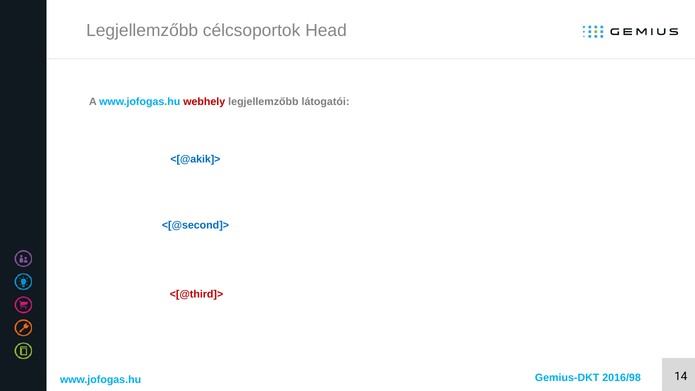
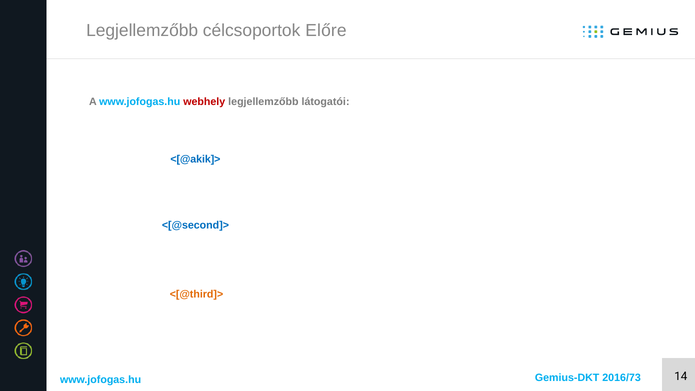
Head: Head -> Előre (326, 31)
<[@third]> colour: red -> orange (196, 294)
2016/98: 2016/98 -> 2016/73 (622, 377)
